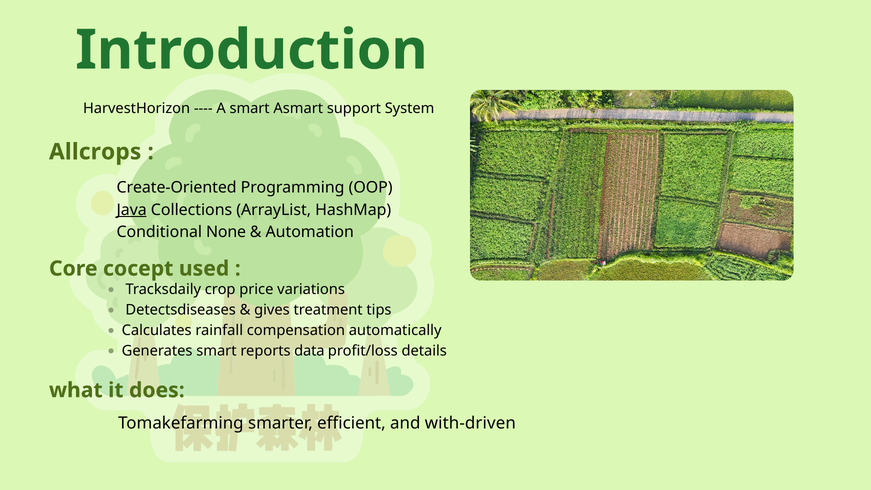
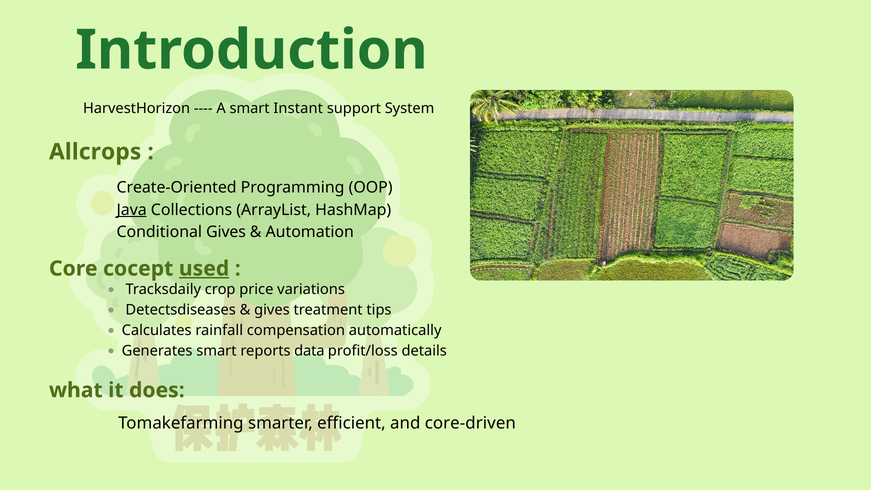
Asmart: Asmart -> Instant (298, 108)
Conditional None: None -> Gives (226, 232)
used underline: none -> present (204, 269)
with-driven: with-driven -> core-driven (470, 423)
